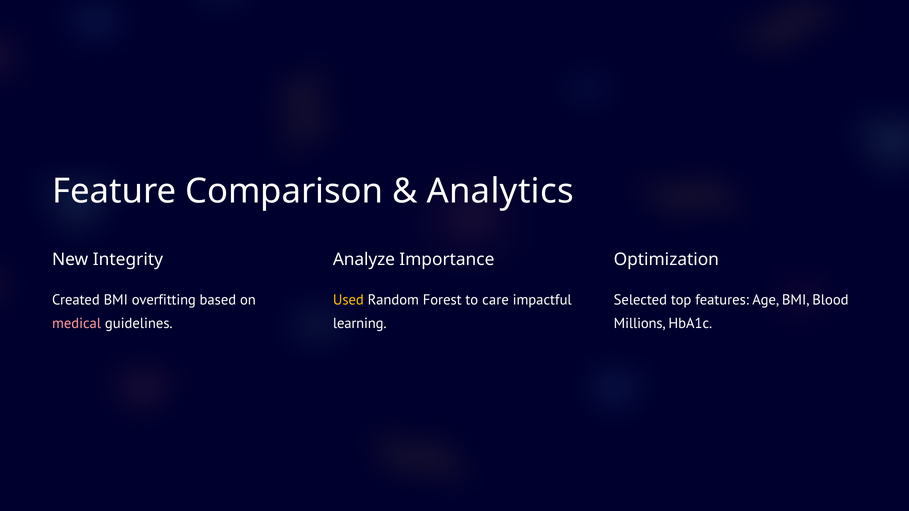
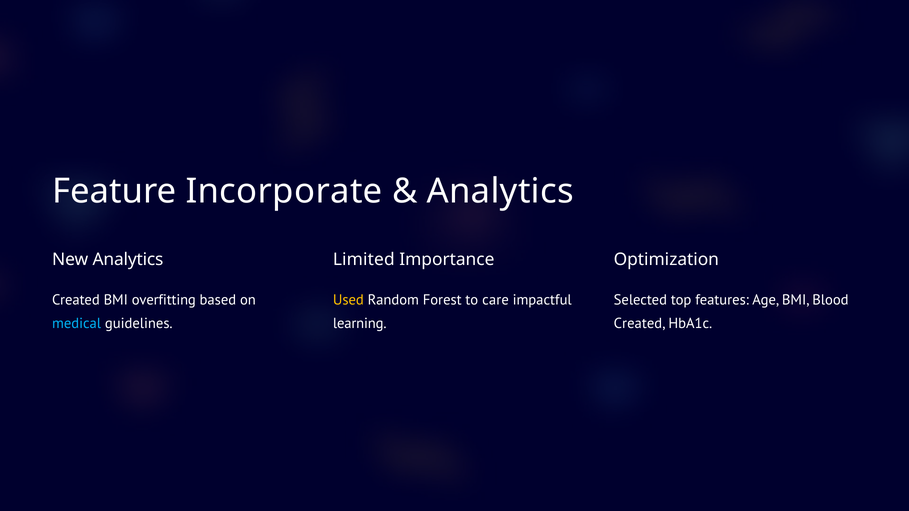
Comparison: Comparison -> Incorporate (284, 191)
New Integrity: Integrity -> Analytics (128, 260)
Analyze: Analyze -> Limited (364, 260)
medical colour: pink -> light blue (77, 324)
Millions: Millions -> Created (640, 324)
